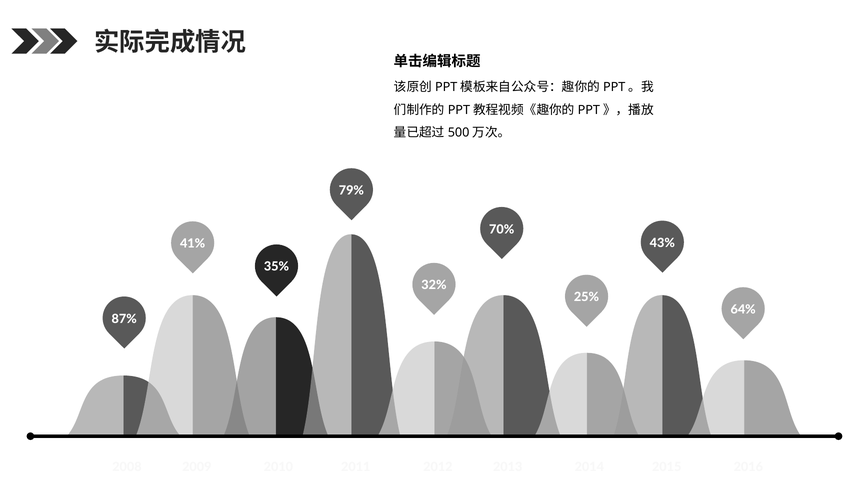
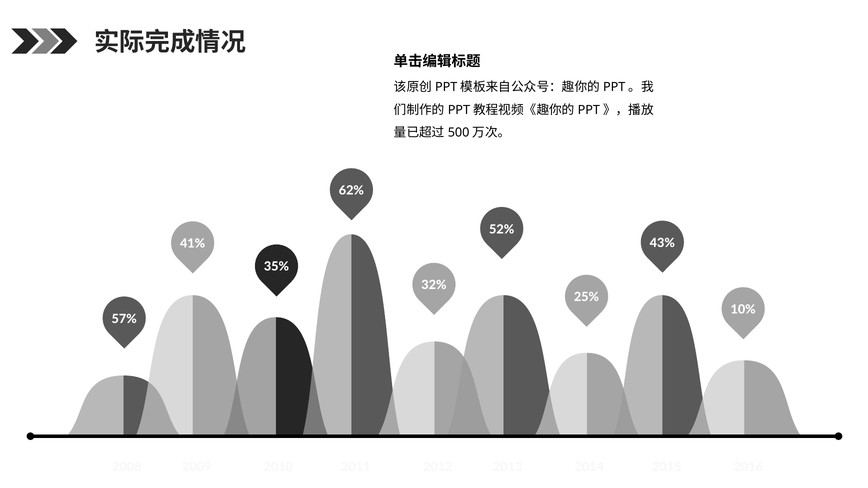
79%: 79% -> 62% (351, 191)
70%: 70% -> 52% (502, 229)
64%: 64% -> 10% (743, 310)
87%: 87% -> 57% (124, 319)
